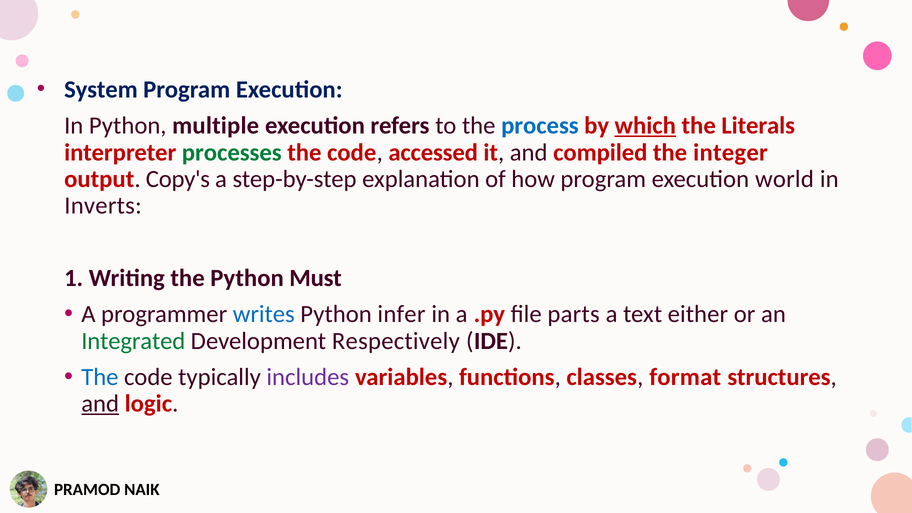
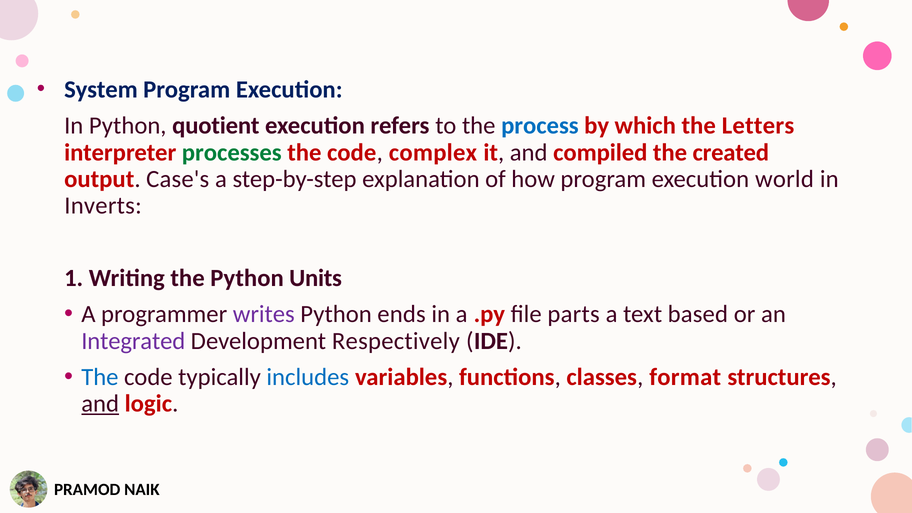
multiple: multiple -> quotient (216, 126)
which underline: present -> none (645, 126)
Literals: Literals -> Letters (758, 126)
accessed: accessed -> complex (433, 152)
integer: integer -> created (731, 152)
Copy's: Copy's -> Case's (178, 179)
Must: Must -> Units (316, 278)
writes colour: blue -> purple (264, 314)
infer: infer -> ends (402, 314)
either: either -> based (698, 314)
Integrated colour: green -> purple (133, 341)
includes colour: purple -> blue (308, 377)
